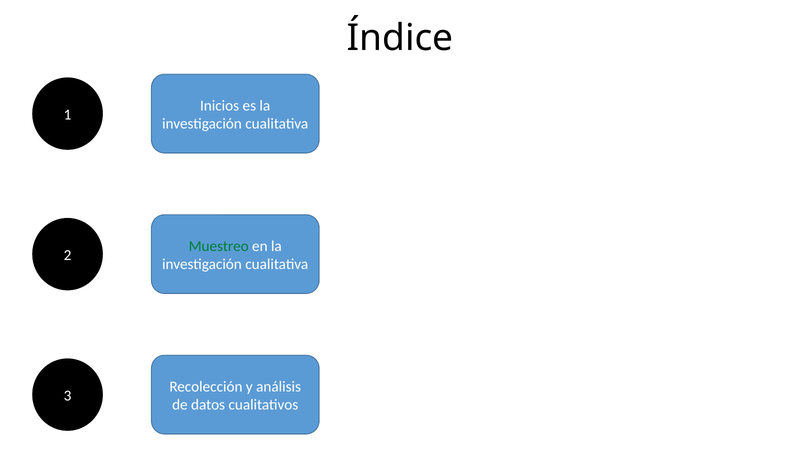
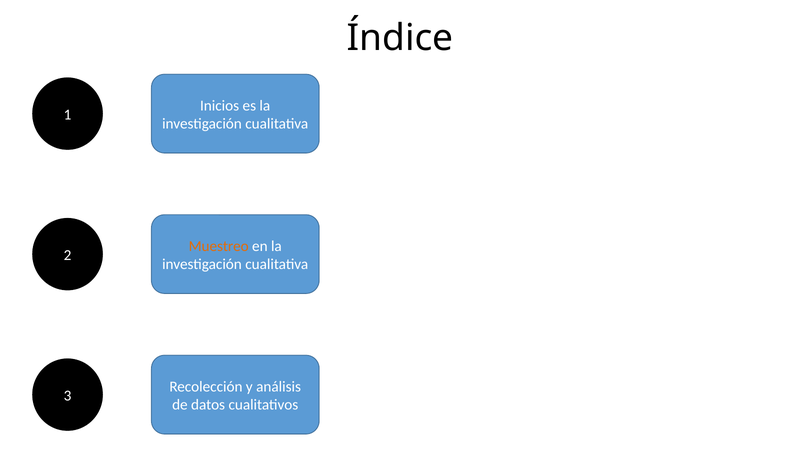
Muestreo colour: green -> orange (219, 246)
